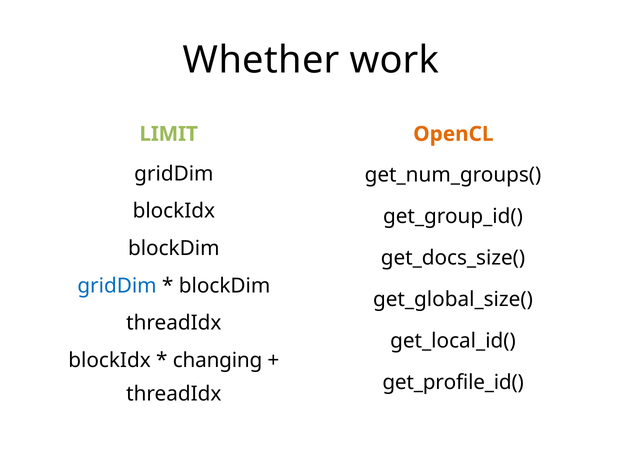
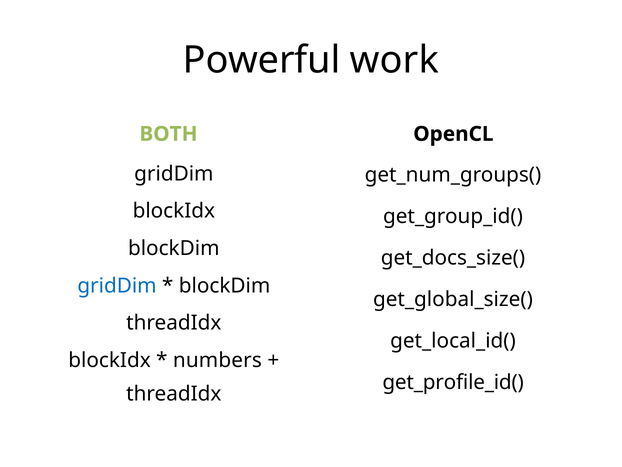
Whether: Whether -> Powerful (262, 60)
LIMIT: LIMIT -> BOTH (168, 134)
OpenCL colour: orange -> black (453, 134)
changing: changing -> numbers (217, 360)
